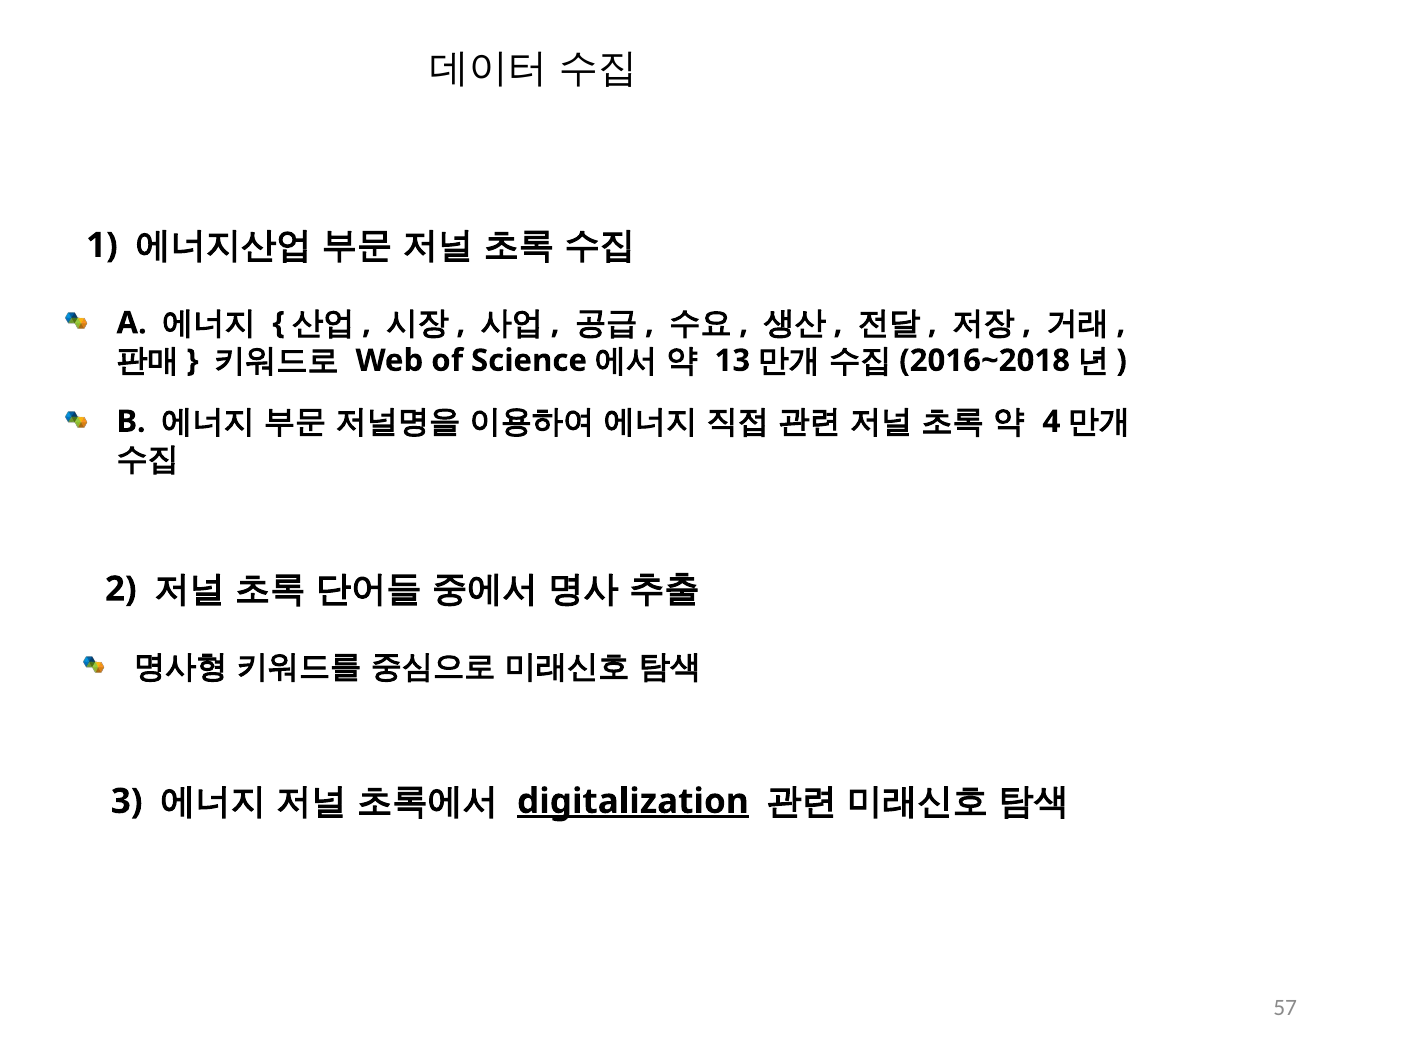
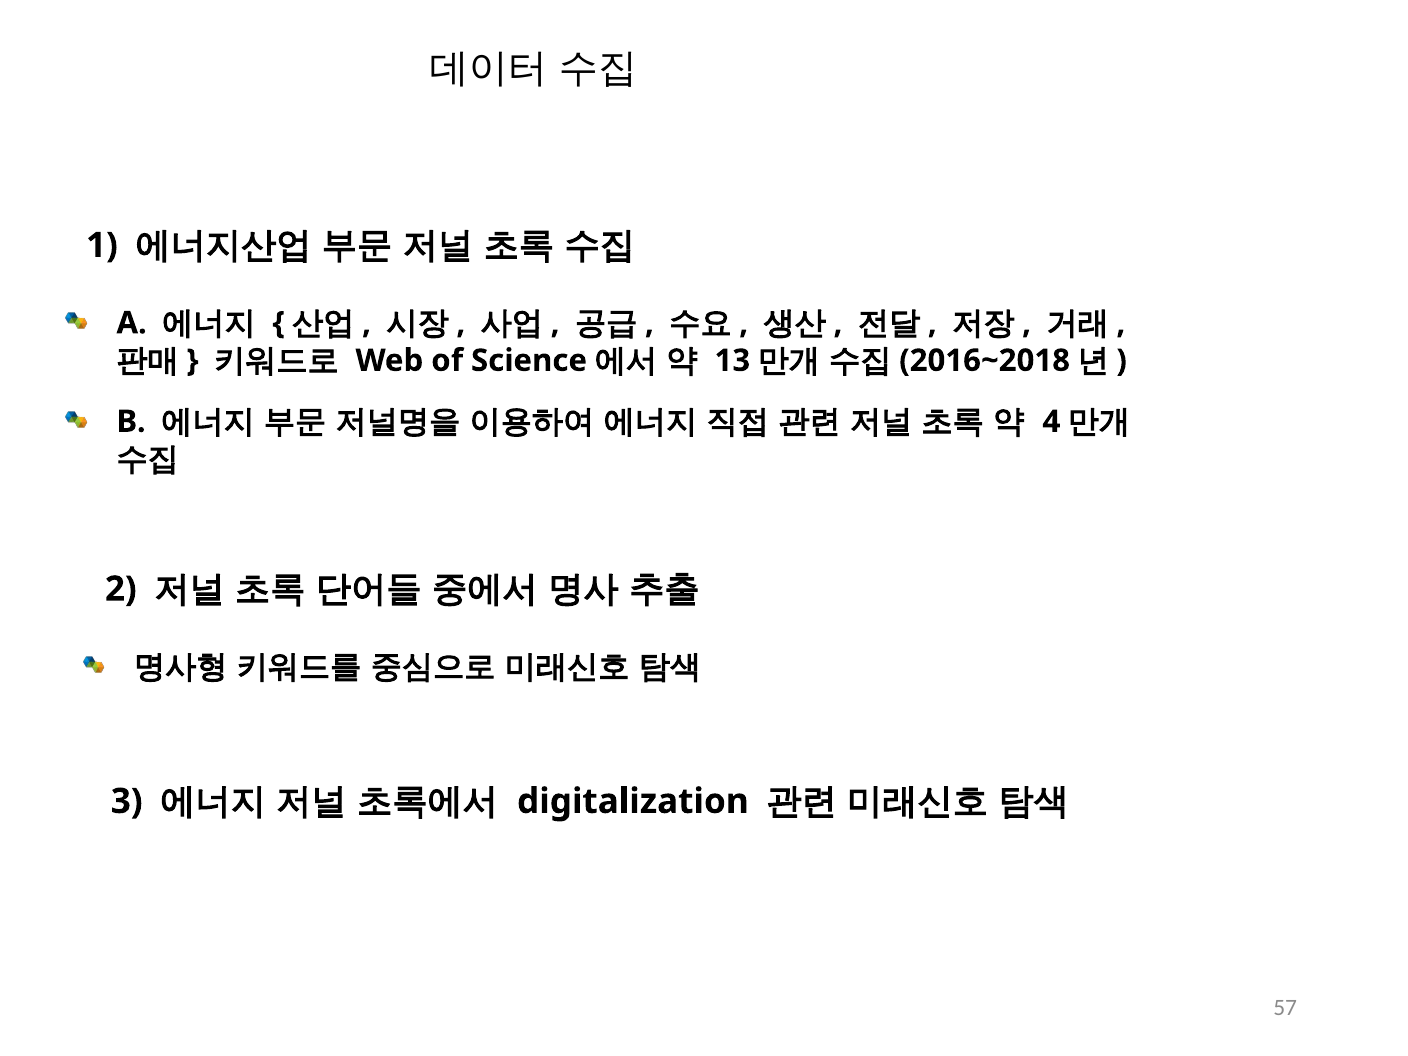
digitalization underline: present -> none (633, 801)
